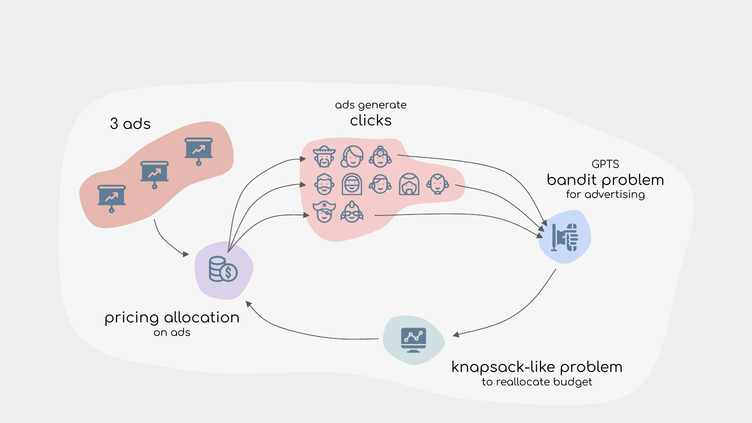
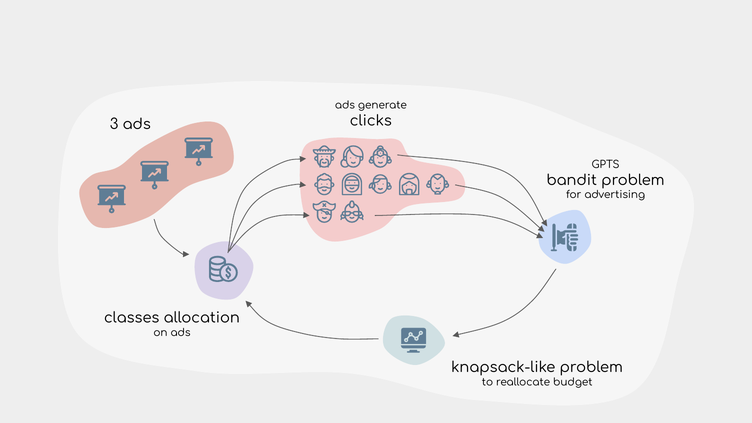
pricing: pricing -> classes (132, 318)
